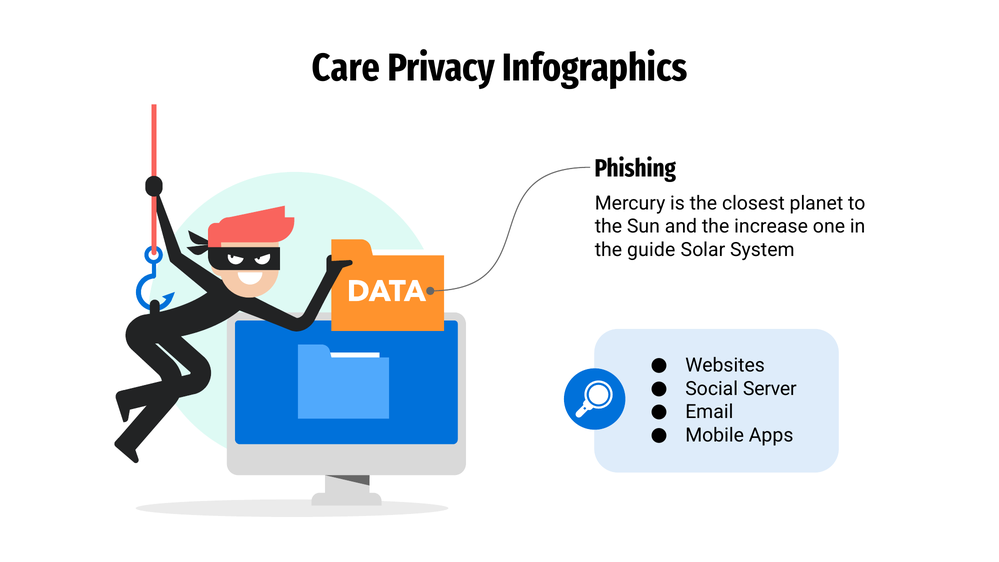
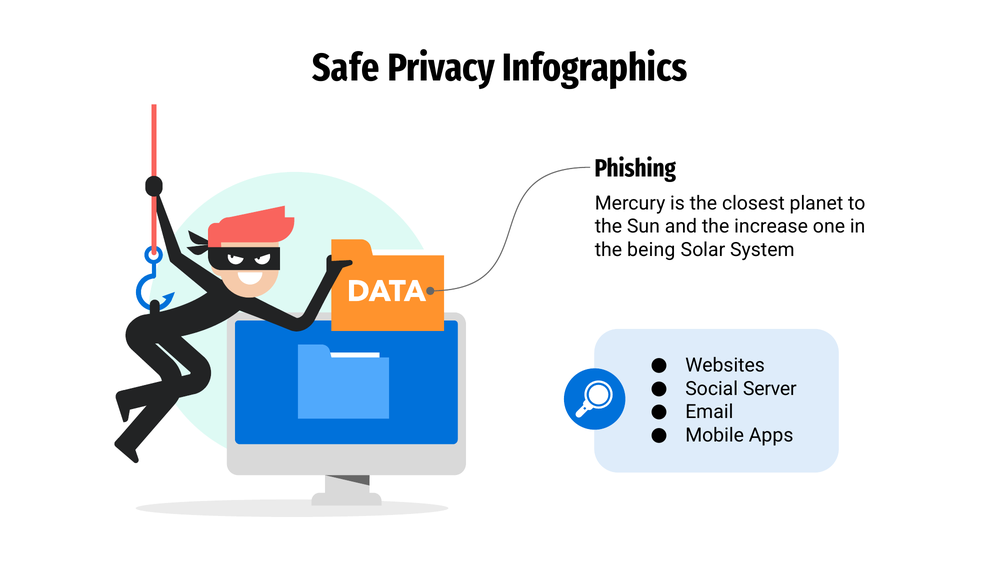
Care: Care -> Safe (346, 68)
guide: guide -> being (651, 250)
